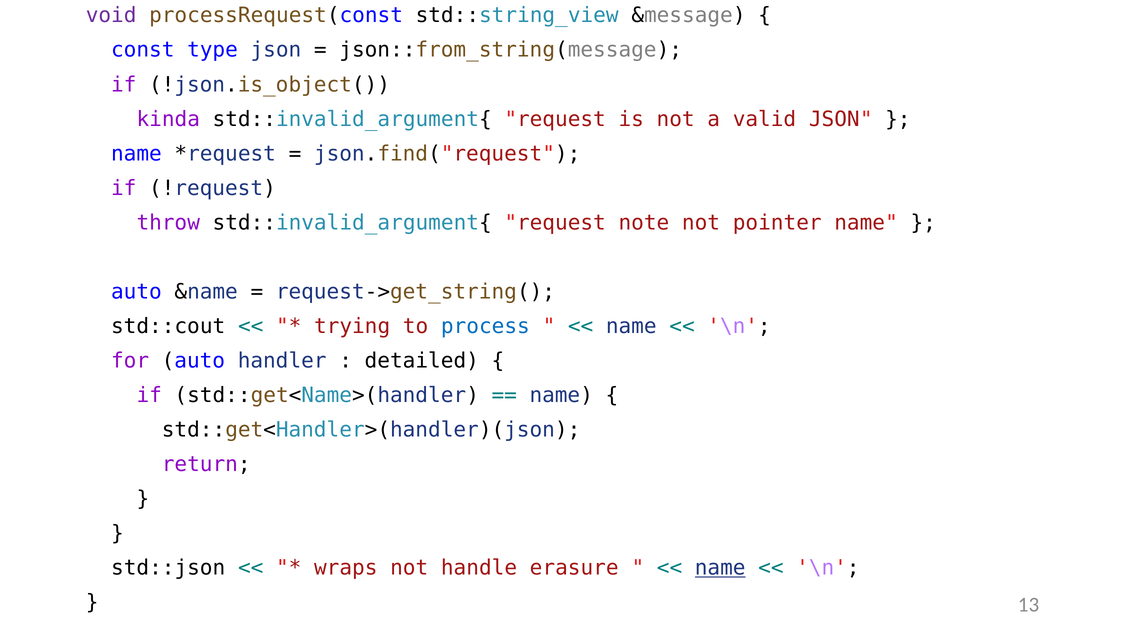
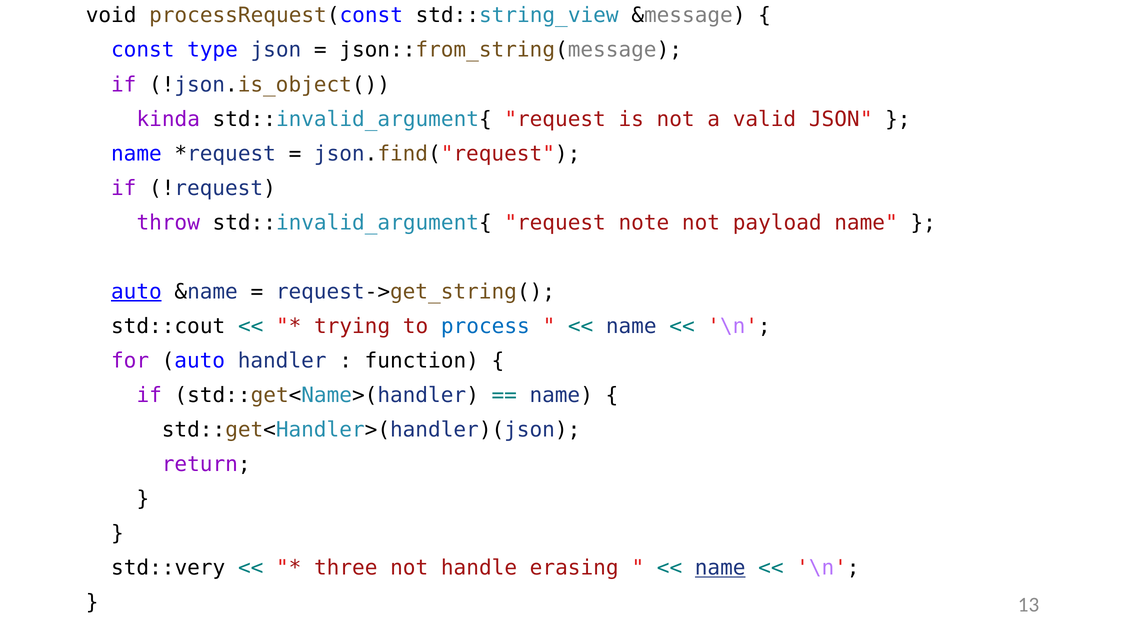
void colour: purple -> black (111, 15)
pointer: pointer -> payload (777, 223)
auto underline: none -> present (136, 292)
detailed: detailed -> function (422, 361)
std::json: std::json -> std::very (168, 568)
wraps: wraps -> three (346, 568)
erasure: erasure -> erasing (574, 568)
